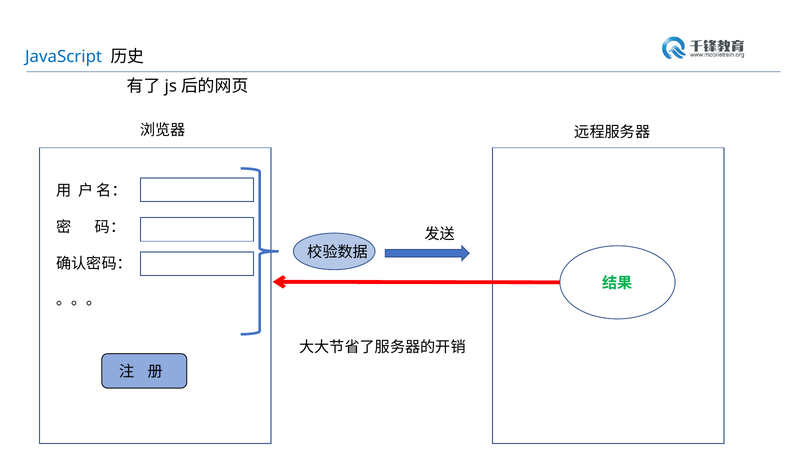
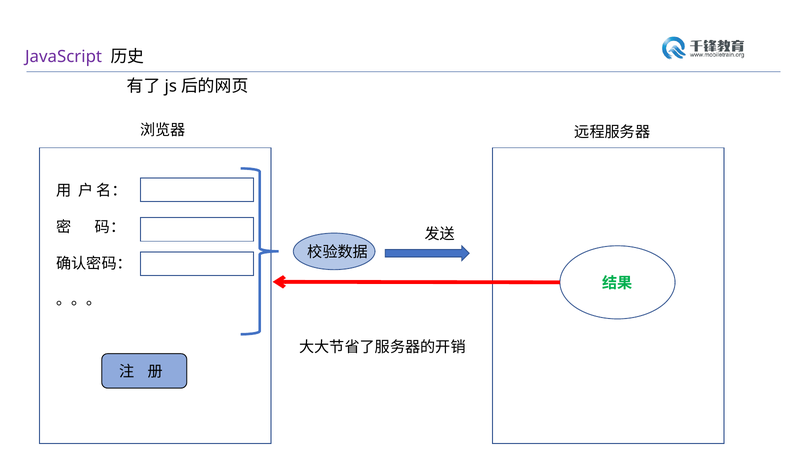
JavaScript colour: blue -> purple (64, 56)
